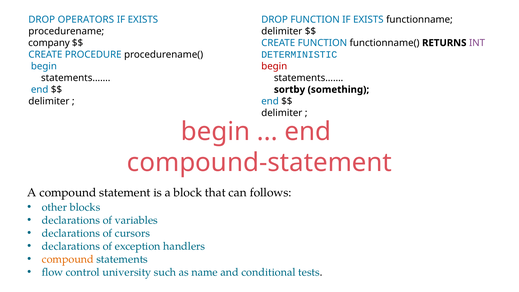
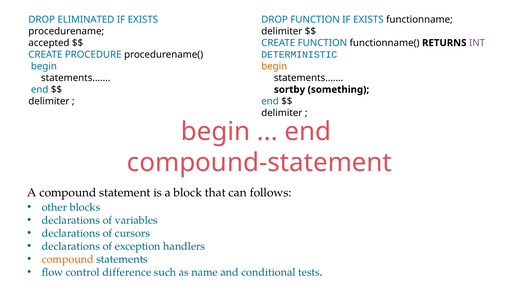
OPERATORS: OPERATORS -> ELIMINATED (86, 20)
company: company -> accepted (49, 43)
begin colour: red -> orange (274, 66)
university: university -> difference (127, 272)
